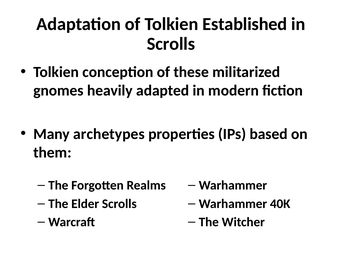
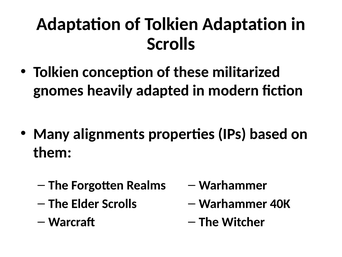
Tolkien Established: Established -> Adaptation (245, 24)
archetypes: archetypes -> alignments (109, 134)
